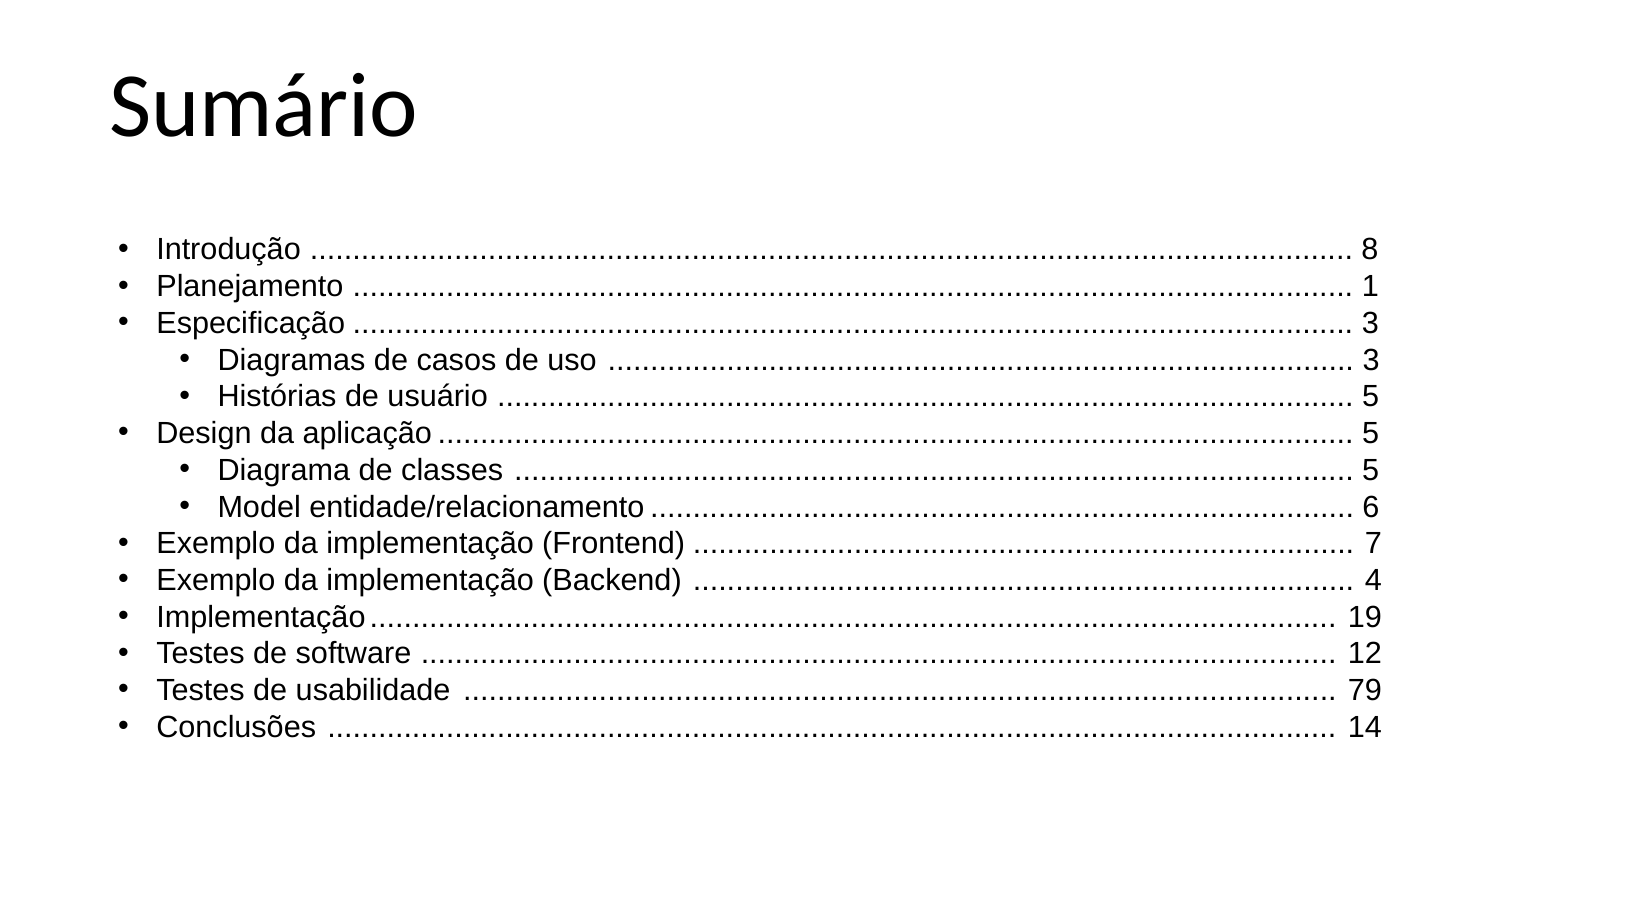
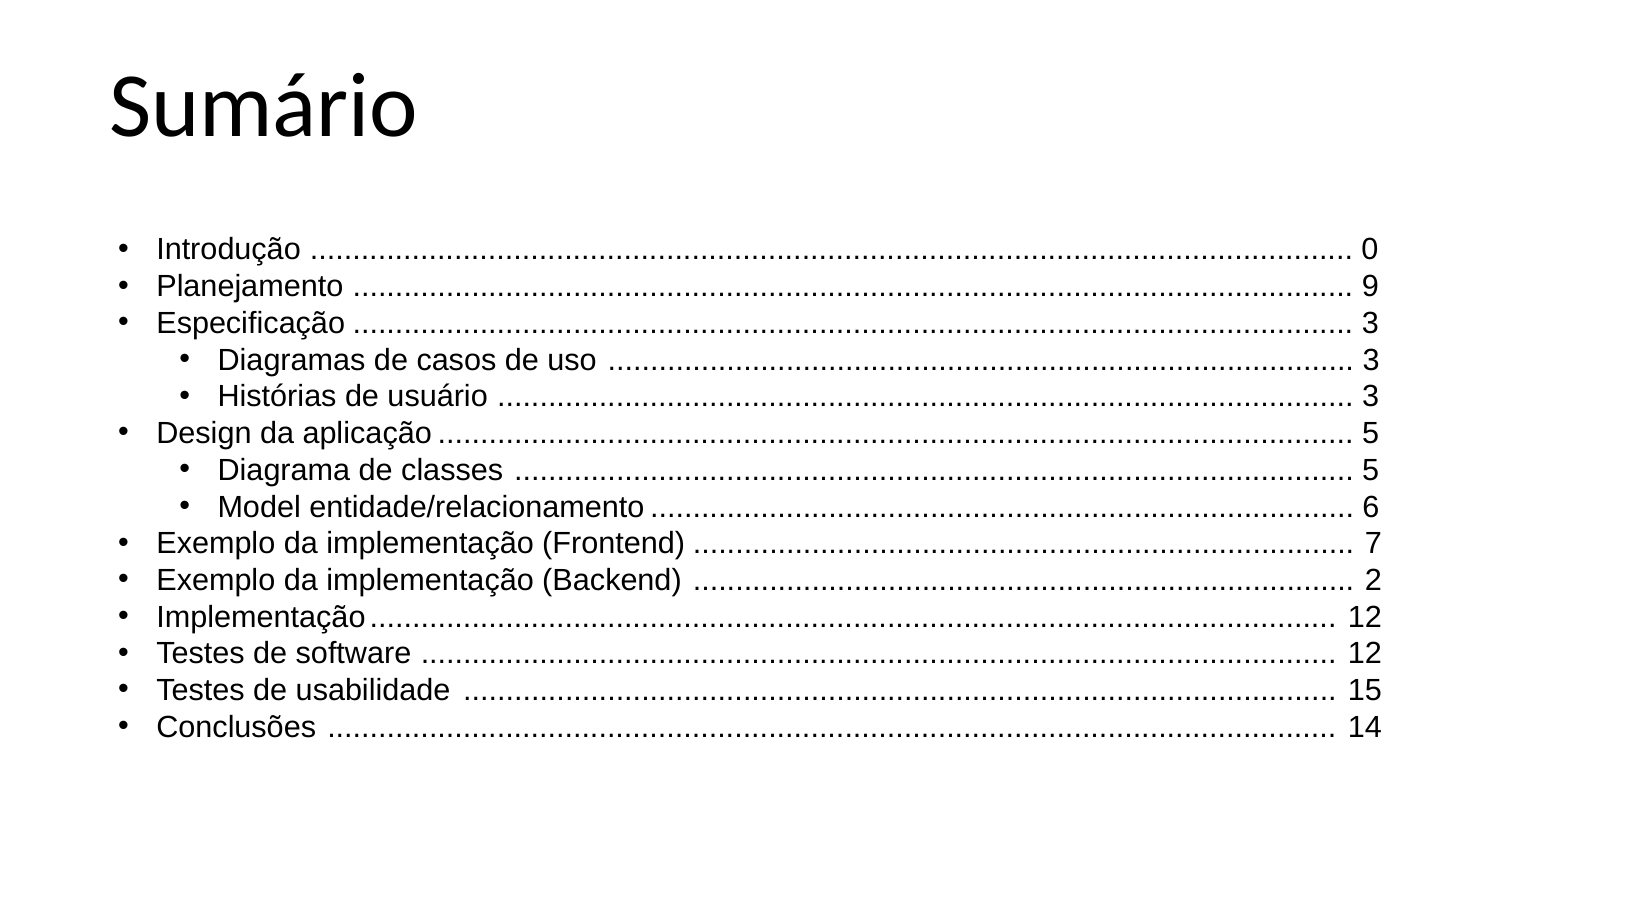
8: 8 -> 0 (1370, 250)
1: 1 -> 9 (1370, 287)
5: 5 -> 3 (1371, 397)
4: 4 -> 2 (1373, 581)
19: 19 -> 12 (1365, 617)
79: 79 -> 15 (1365, 691)
